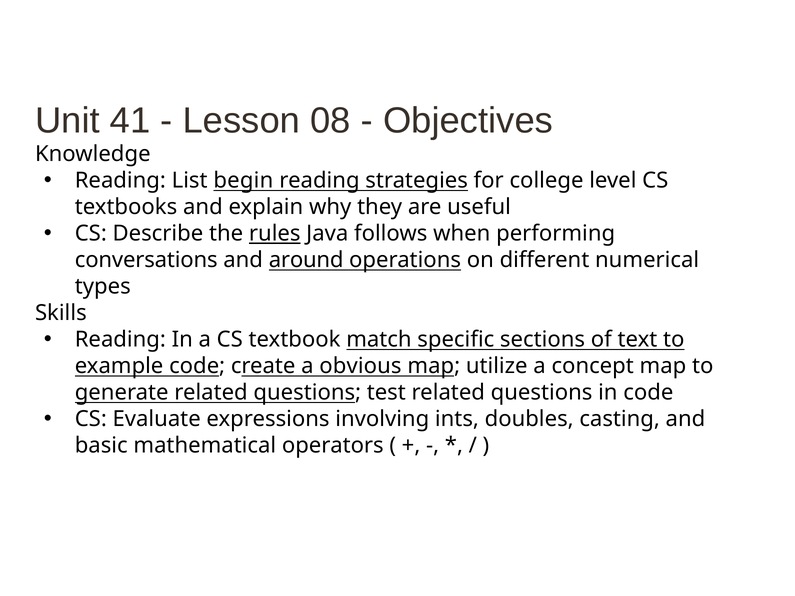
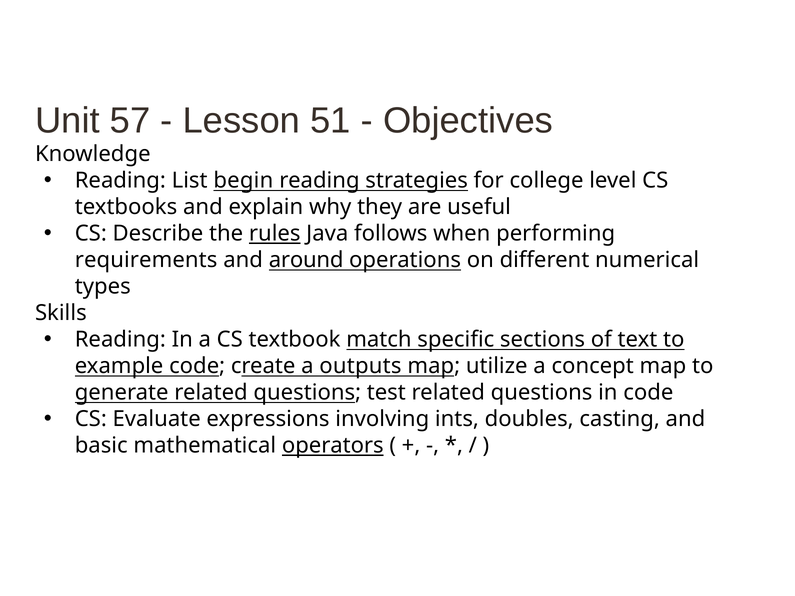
41: 41 -> 57 (130, 121)
08: 08 -> 51 (330, 121)
conversations: conversations -> requirements (146, 260)
obvious: obvious -> outputs (360, 366)
operators underline: none -> present (333, 446)
